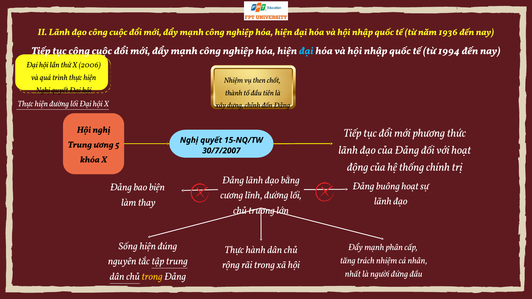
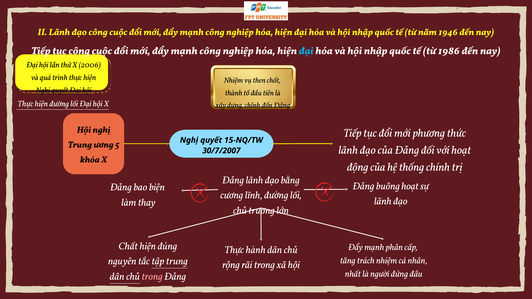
1936: 1936 -> 1946 (448, 32)
1994: 1994 -> 1986 (449, 51)
Sống: Sống -> Chất (128, 246)
trong colour: yellow -> pink (152, 277)
